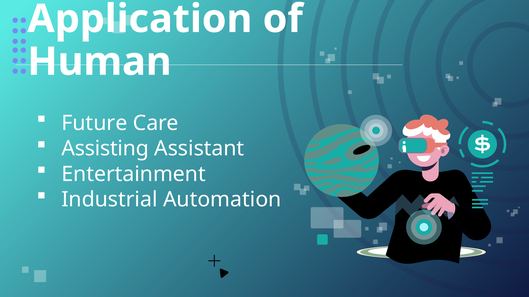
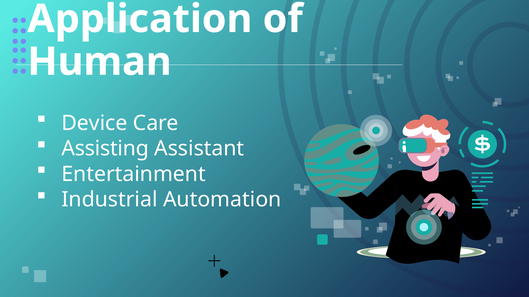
Future: Future -> Device (94, 123)
